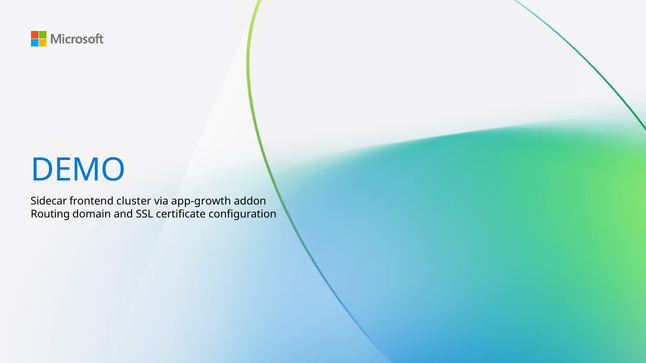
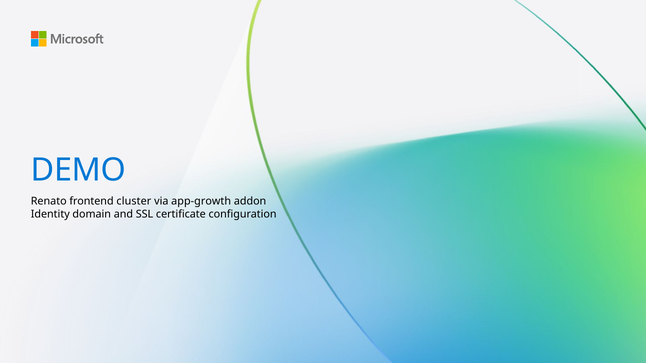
Sidecar: Sidecar -> Renato (49, 202)
Routing: Routing -> Identity (50, 214)
